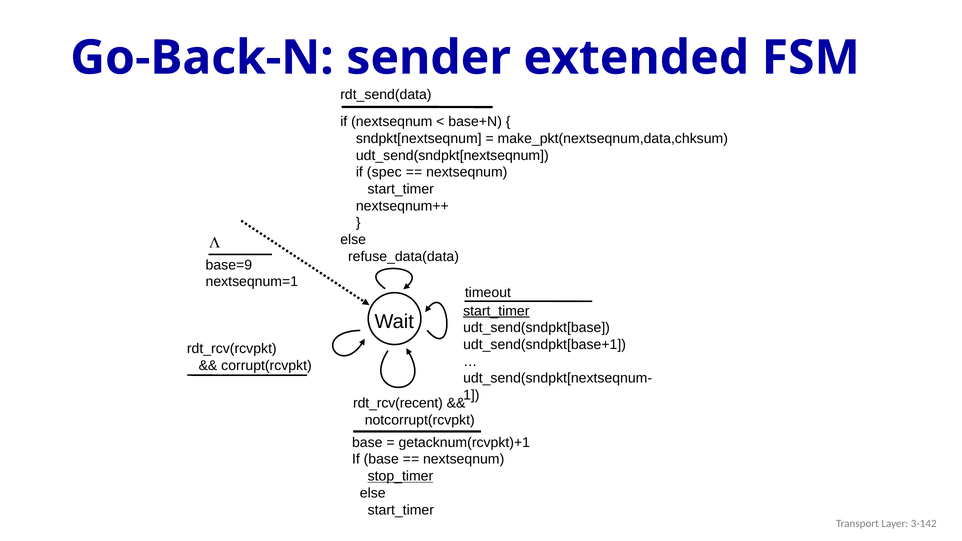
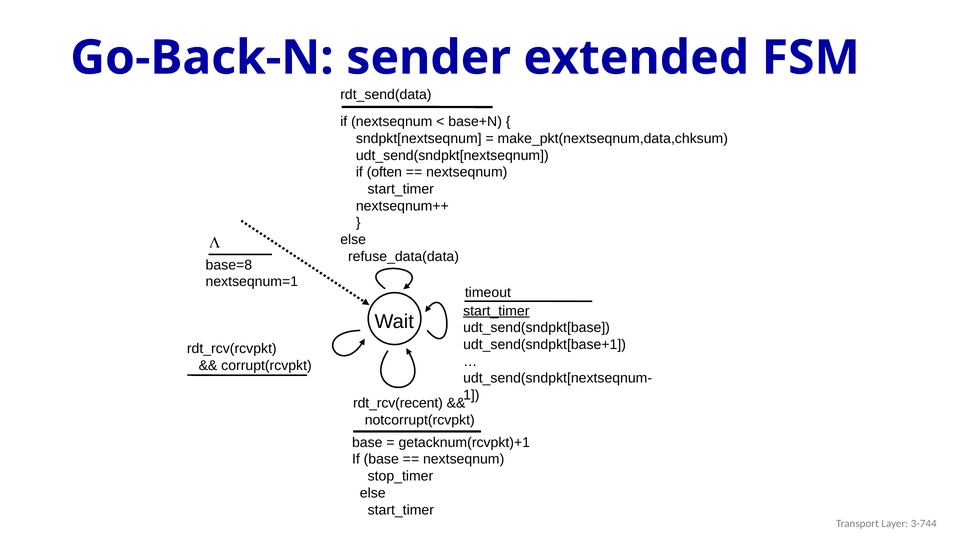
spec: spec -> often (384, 172)
base=9: base=9 -> base=8 (229, 265)
stop_timer underline: present -> none (400, 476)
3-142: 3-142 -> 3-744 (924, 524)
